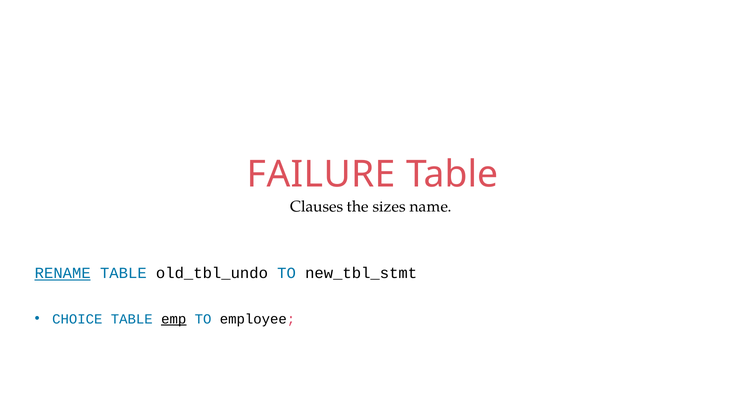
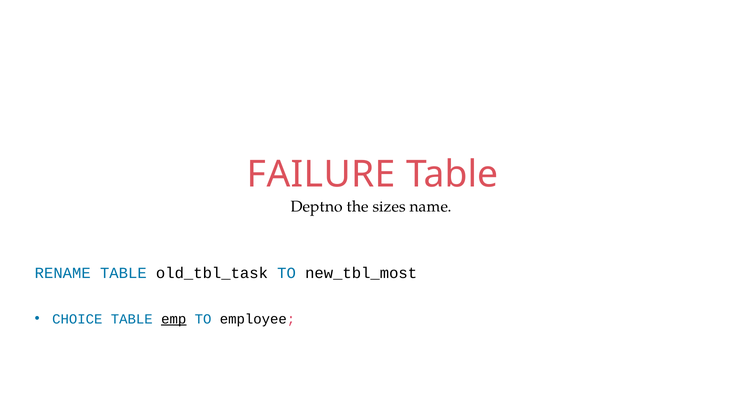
Clauses: Clauses -> Deptno (317, 207)
RENAME underline: present -> none (63, 273)
old_tbl_undo: old_tbl_undo -> old_tbl_task (212, 273)
new_tbl_stmt: new_tbl_stmt -> new_tbl_most (361, 273)
